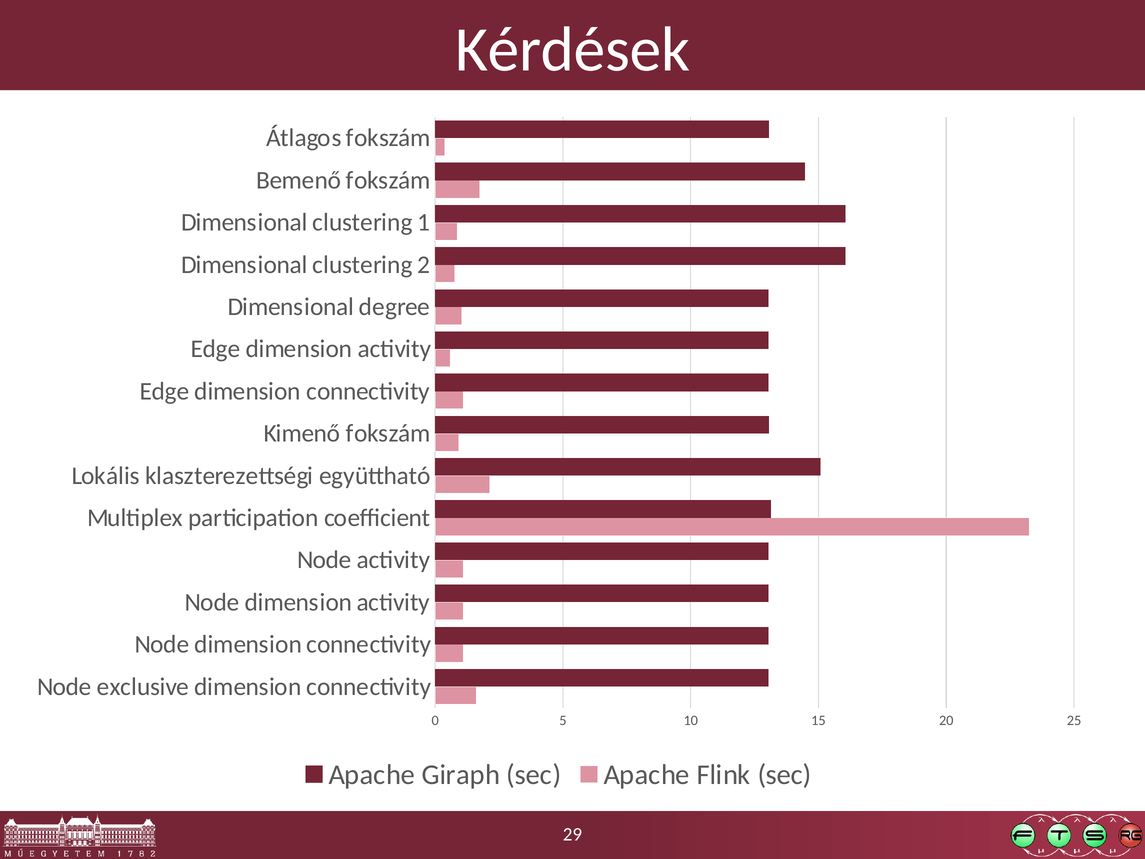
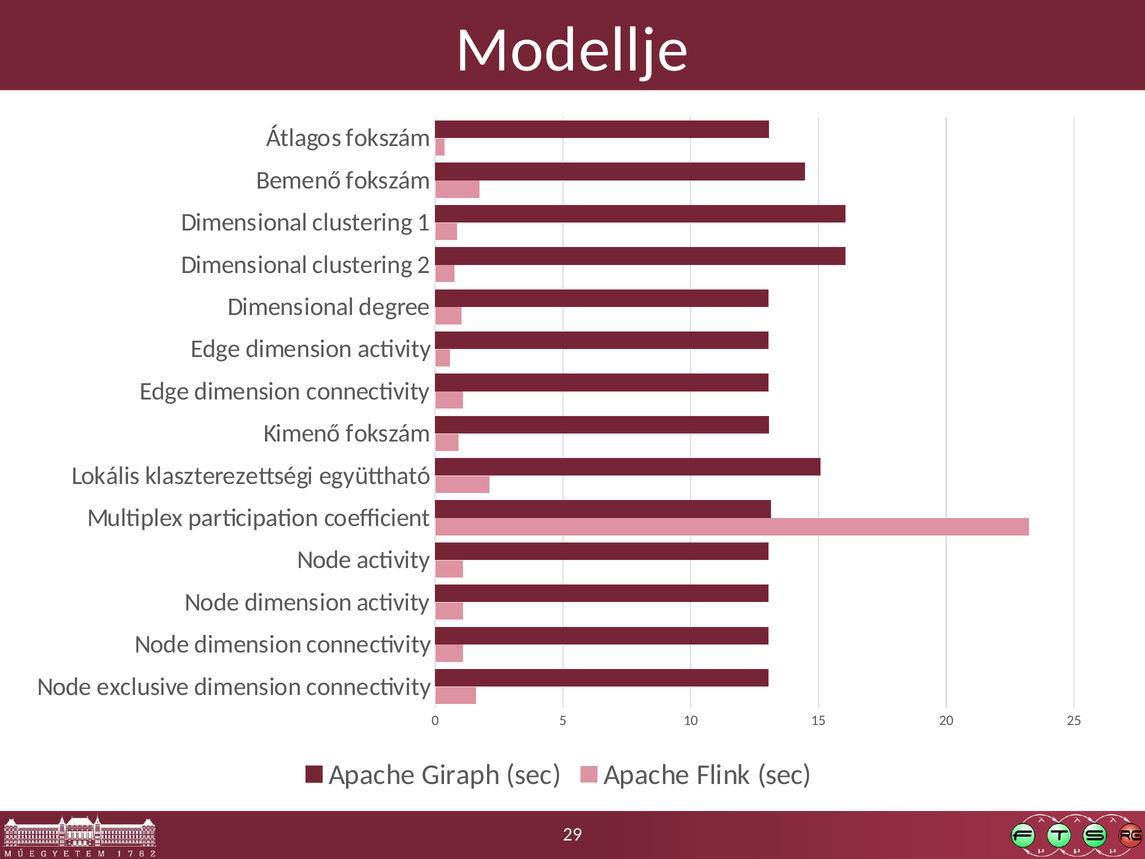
Kérdések: Kérdések -> Modellje (572, 50)
